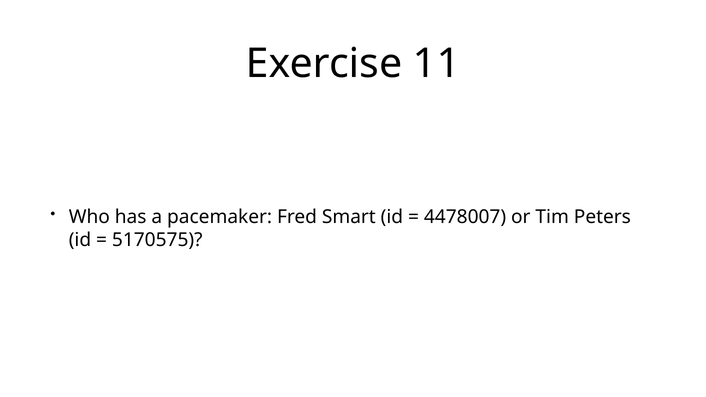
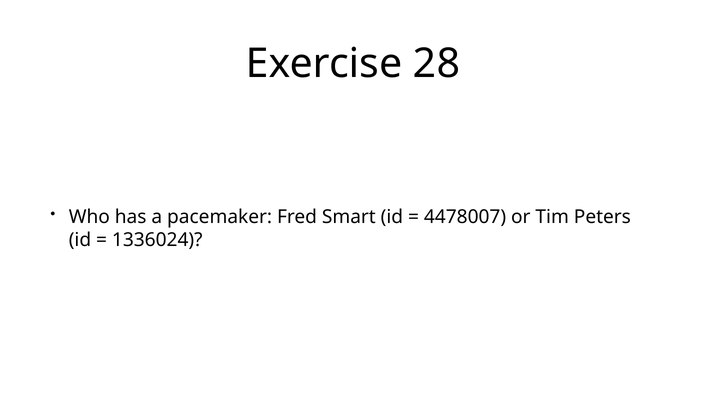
11: 11 -> 28 (437, 64)
5170575: 5170575 -> 1336024 (157, 240)
